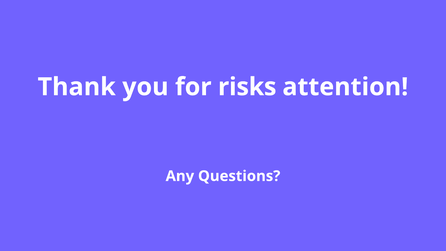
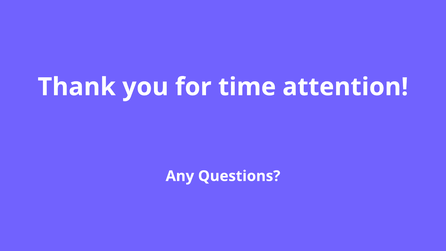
risks: risks -> time (247, 87)
